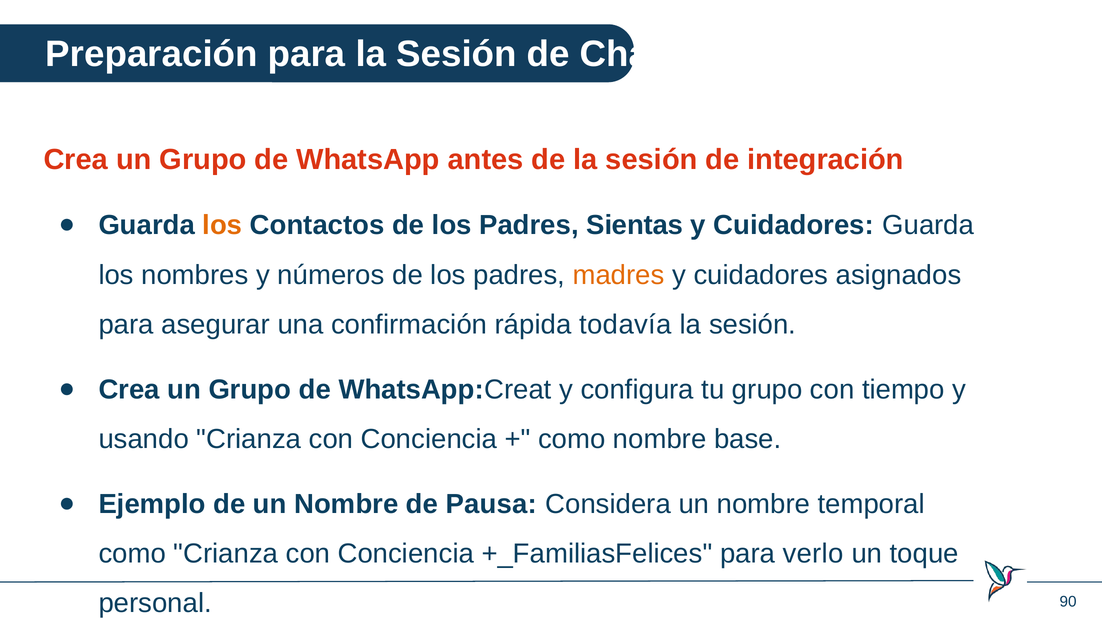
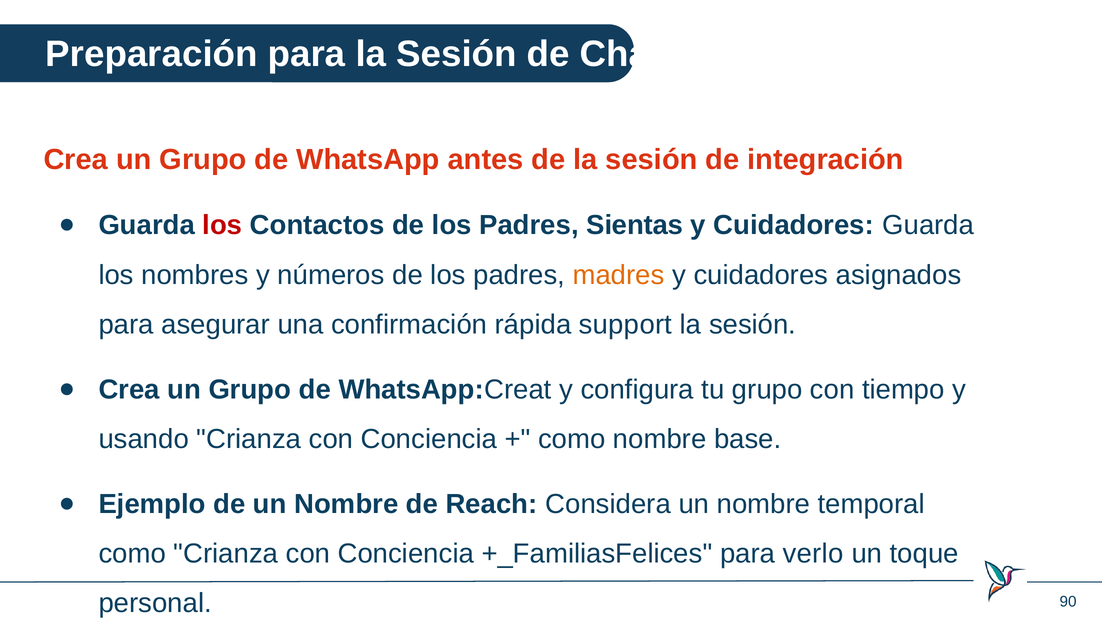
los colour: orange -> red (222, 225)
todavía: todavía -> support (626, 324)
Pausa: Pausa -> Reach (491, 504)
